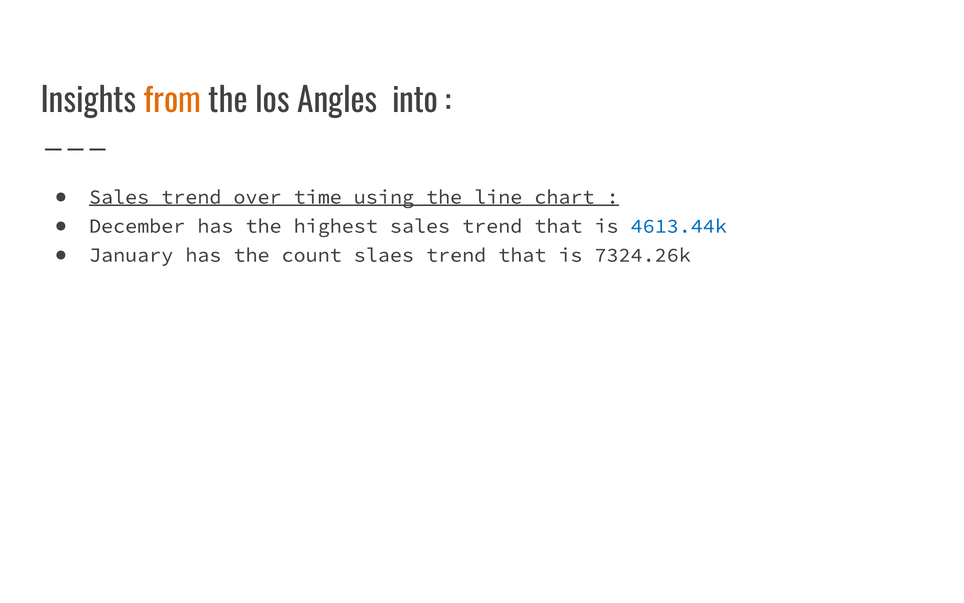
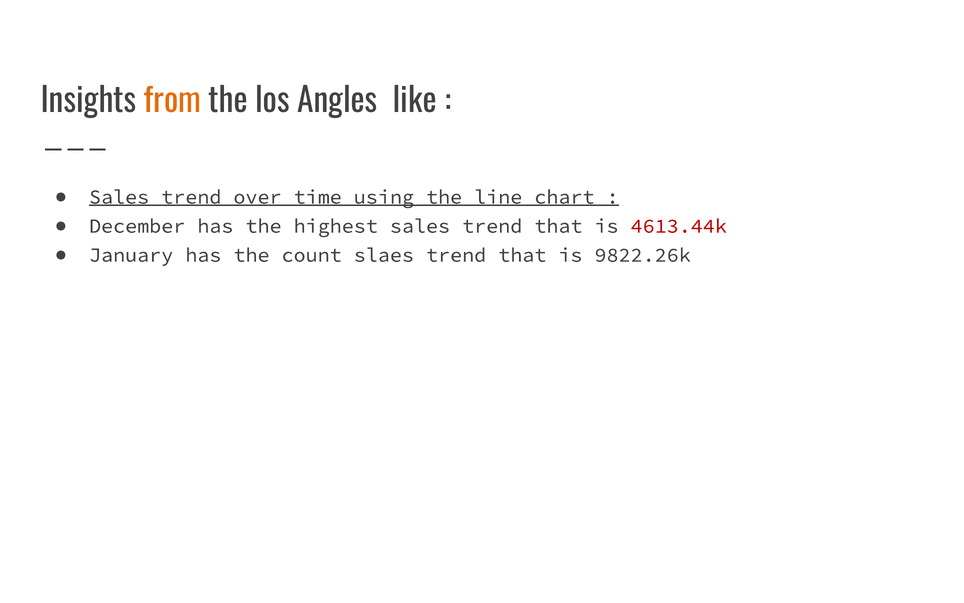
into: into -> like (415, 101)
4613.44k colour: blue -> red (679, 226)
7324.26k: 7324.26k -> 9822.26k (643, 255)
